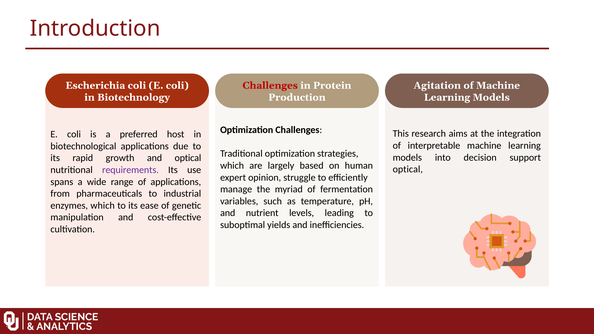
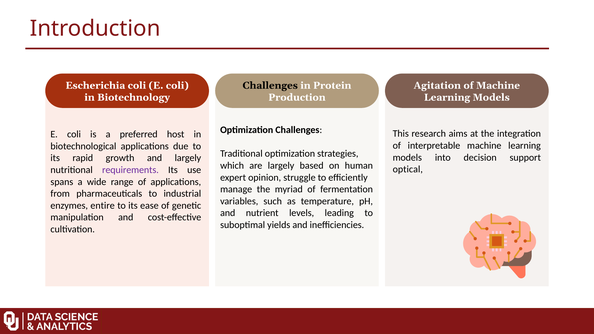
Challenges colour: red -> black (270, 86)
and optical: optical -> largely (188, 158)
enzymes which: which -> entire (103, 206)
